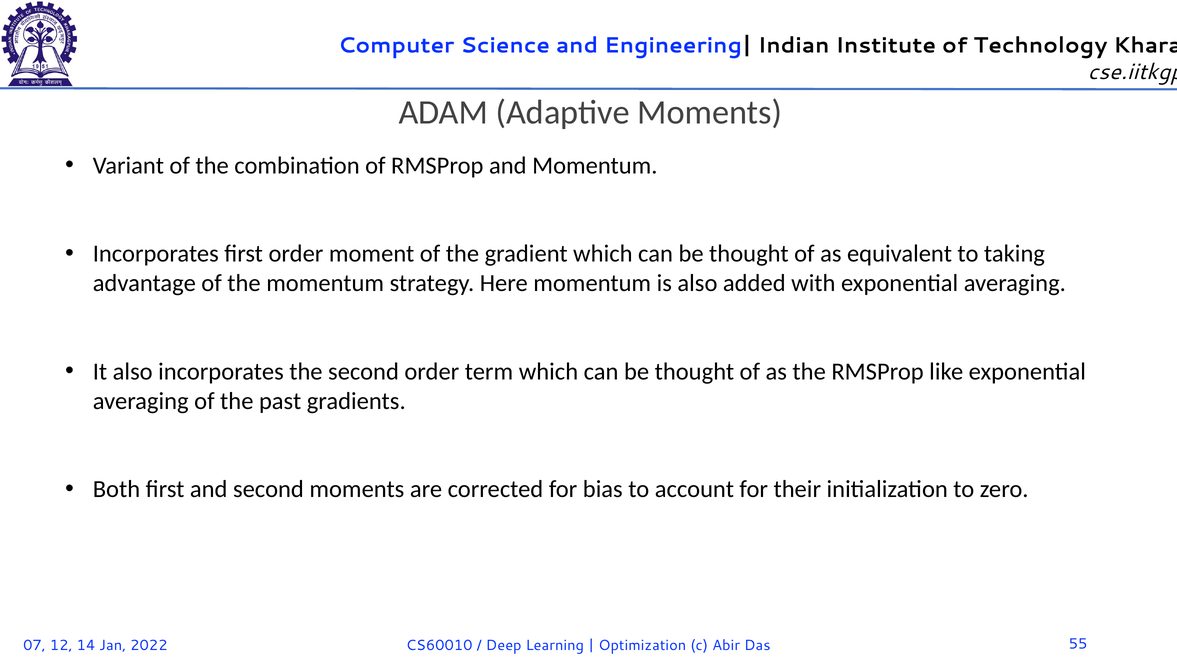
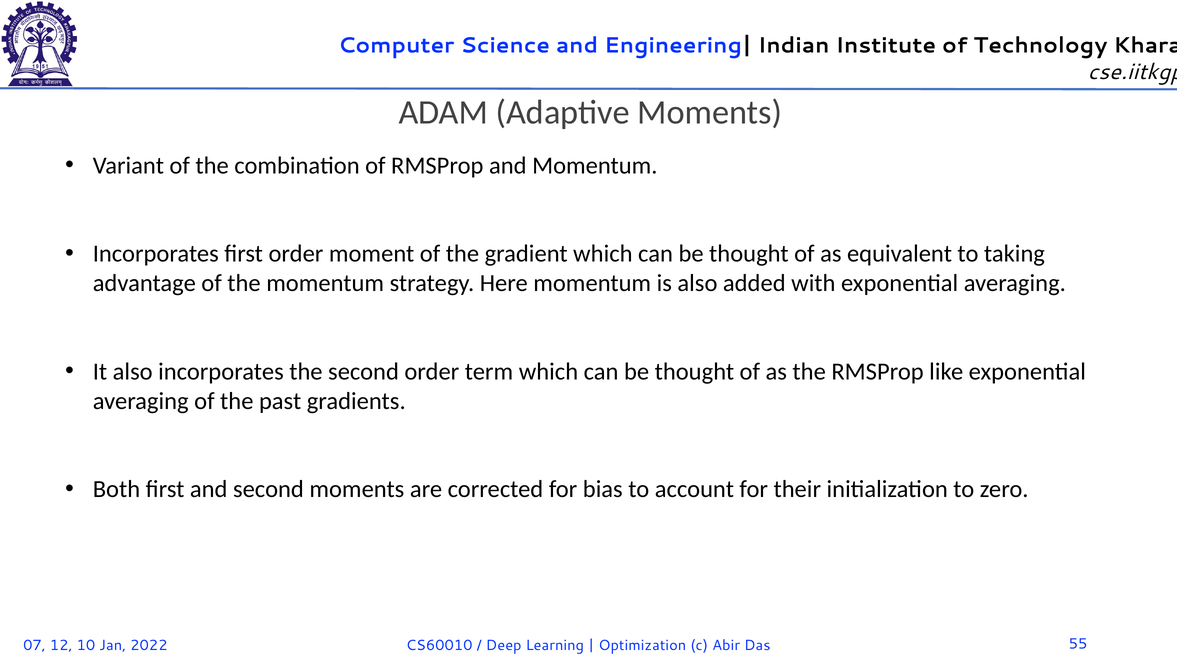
14: 14 -> 10 (86, 645)
